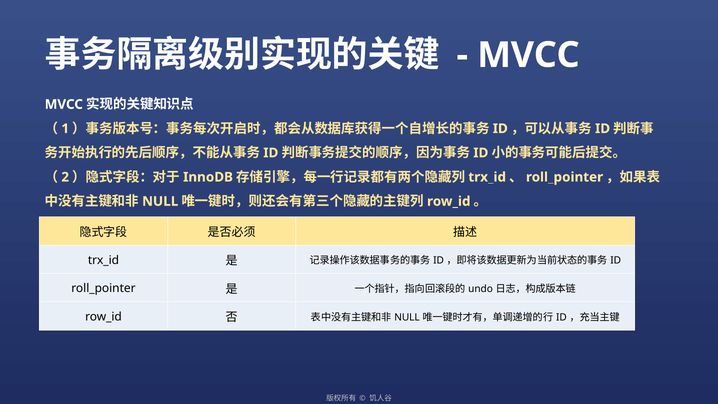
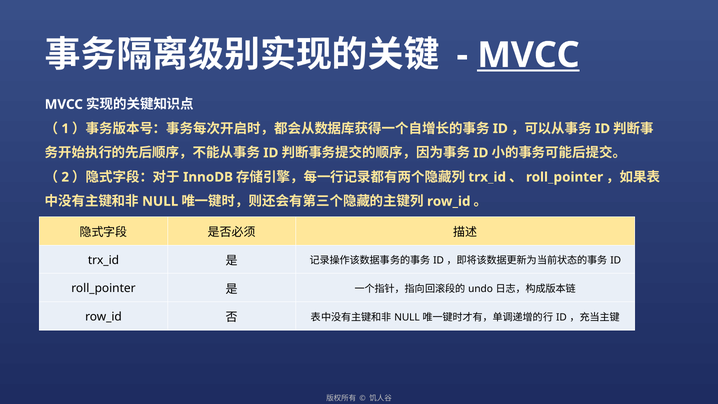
MVCC underline: none -> present (528, 55)
